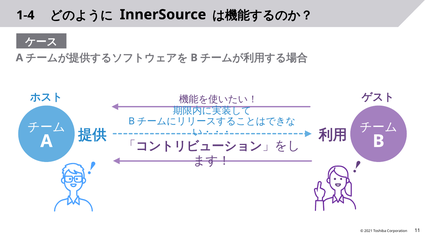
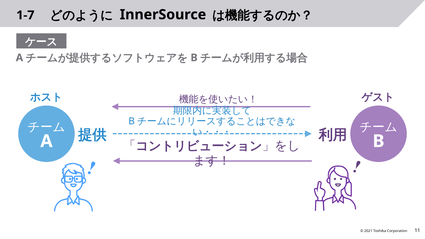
1-4: 1-4 -> 1-7 (25, 15)
